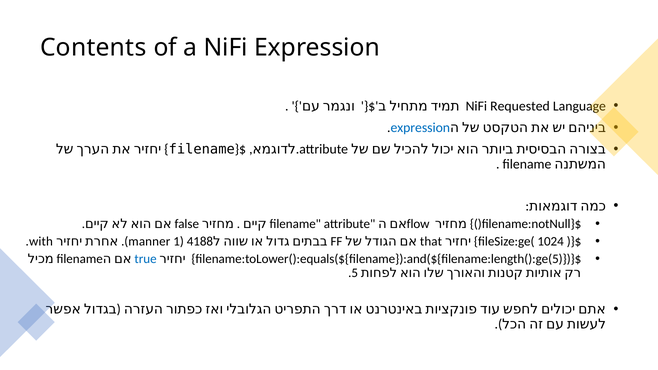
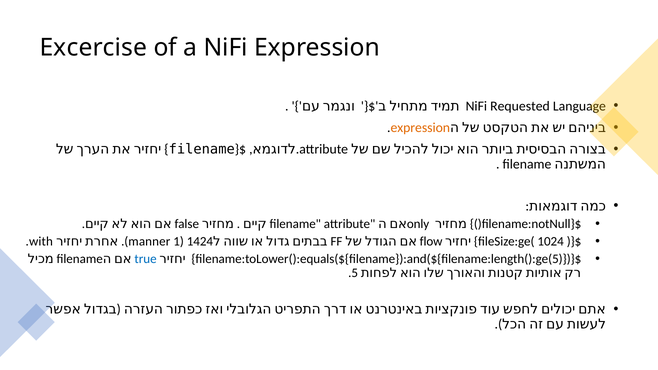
Contents: Contents -> Excercise (93, 48)
expression colour: blue -> orange (420, 128)
flow: flow -> only (418, 224)
4188: 4188 -> 1424 (200, 241)
that: that -> flow (431, 241)
